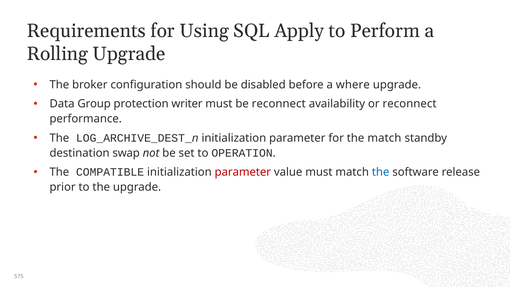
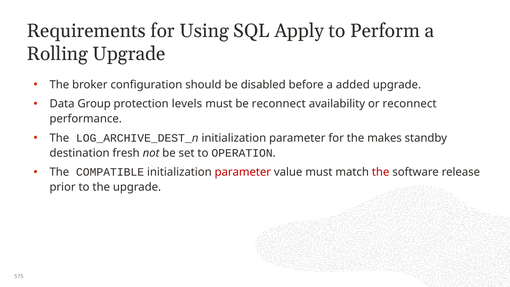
where: where -> added (353, 85)
writer: writer -> levels (187, 104)
the match: match -> makes (385, 138)
swap: swap -> fresh (126, 153)
the colour: blue -> red (381, 172)
